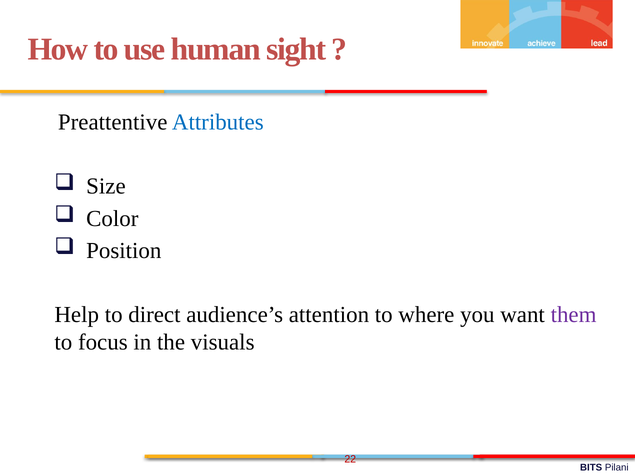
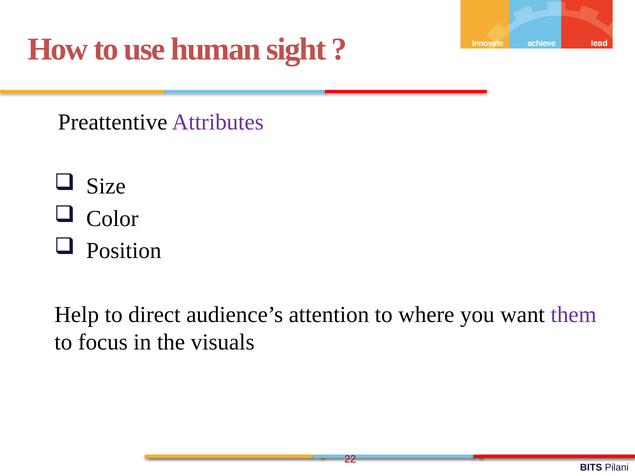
Attributes colour: blue -> purple (218, 122)
